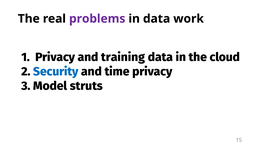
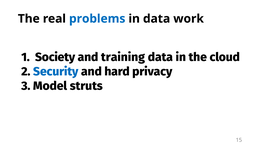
problems colour: purple -> blue (97, 19)
Privacy: Privacy -> Society (55, 57)
time: time -> hard (117, 72)
